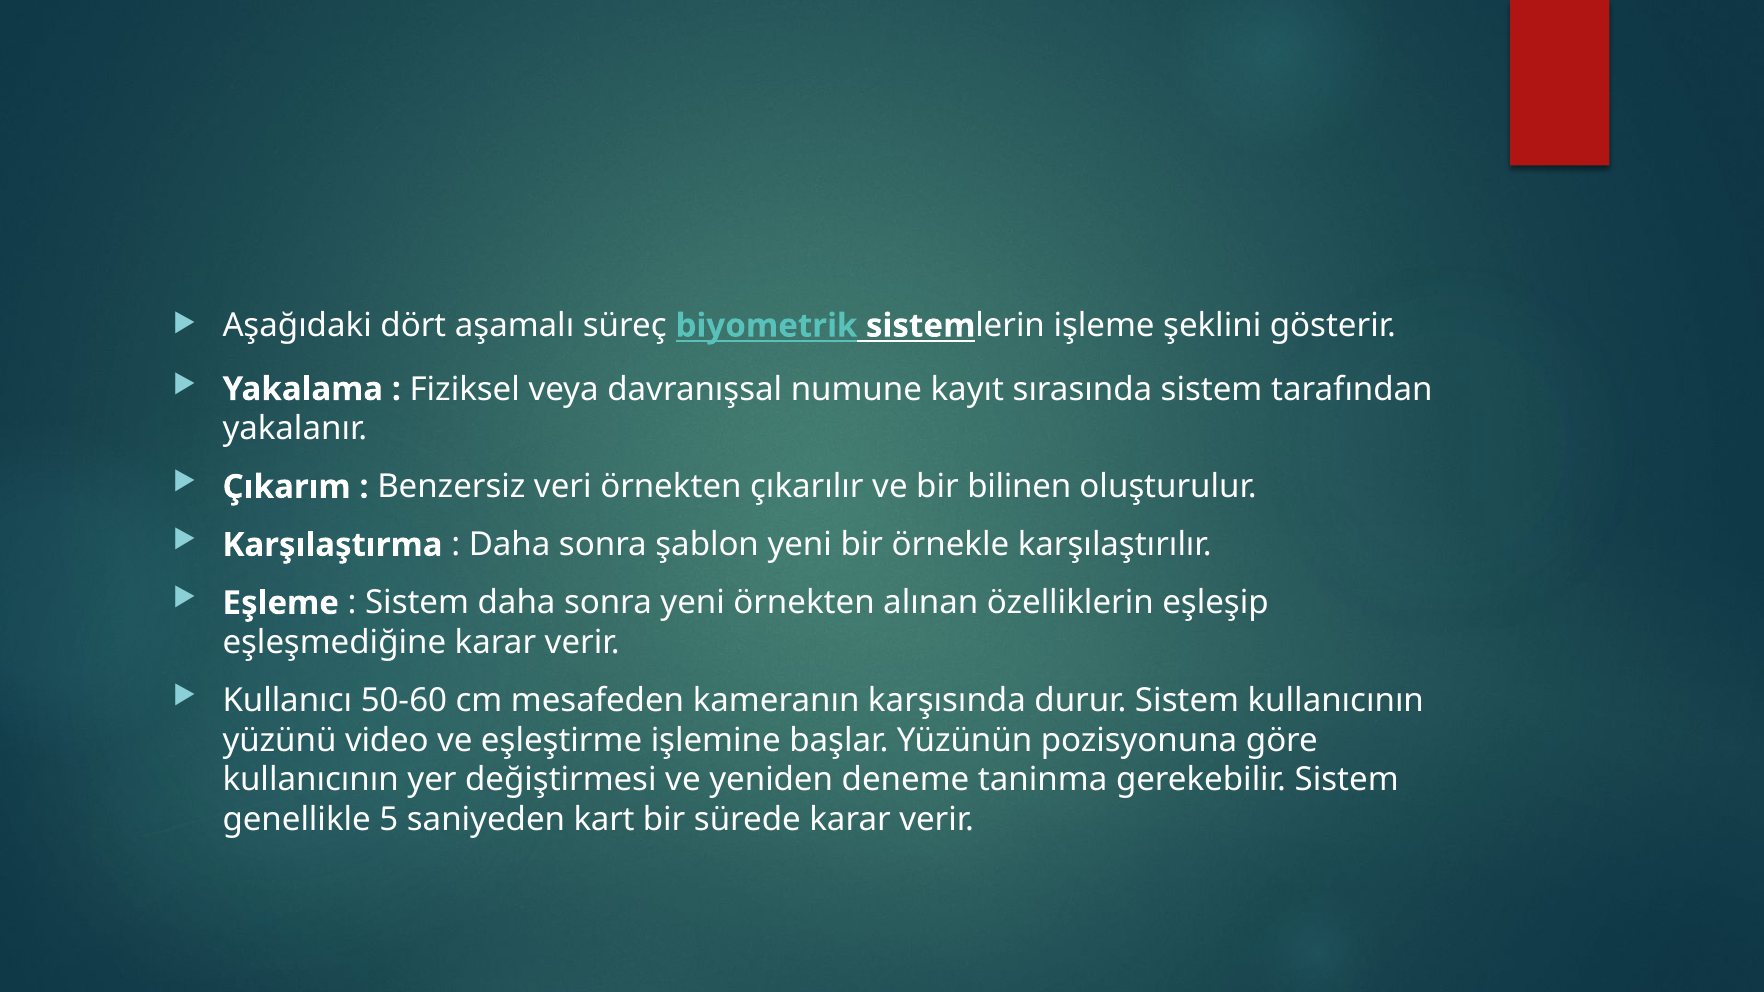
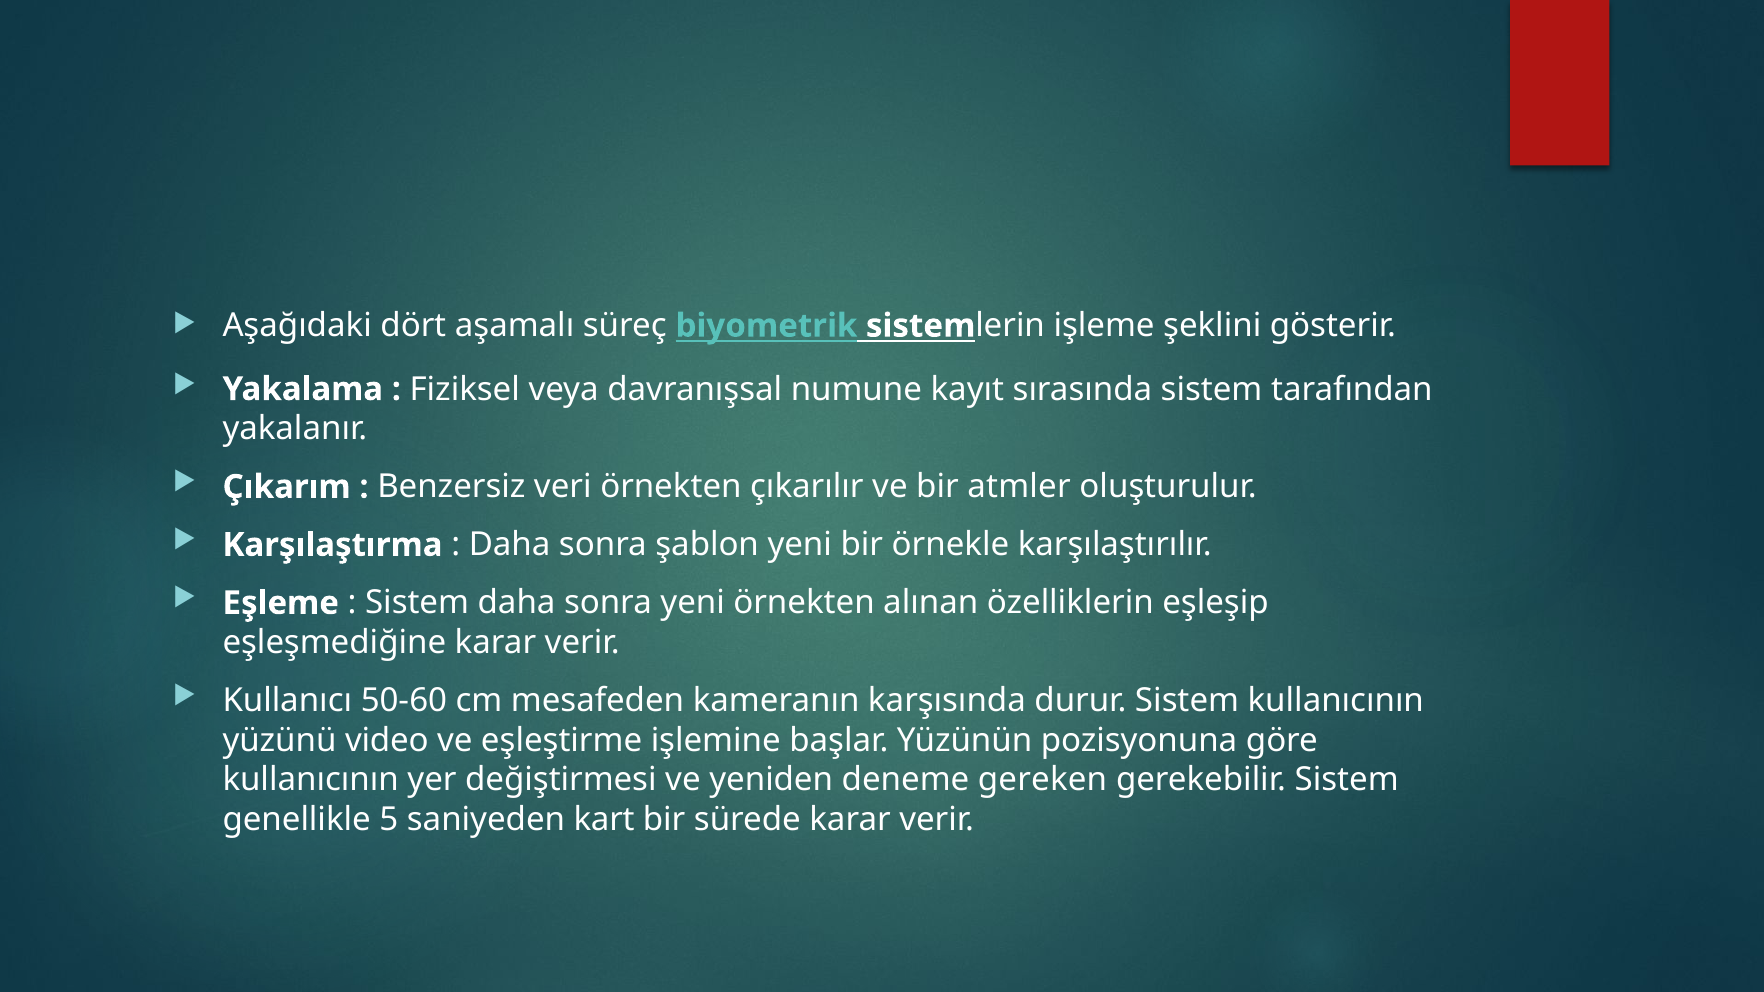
bilinen: bilinen -> atmler (1019, 487)
taninma: taninma -> gereken (1043, 780)
